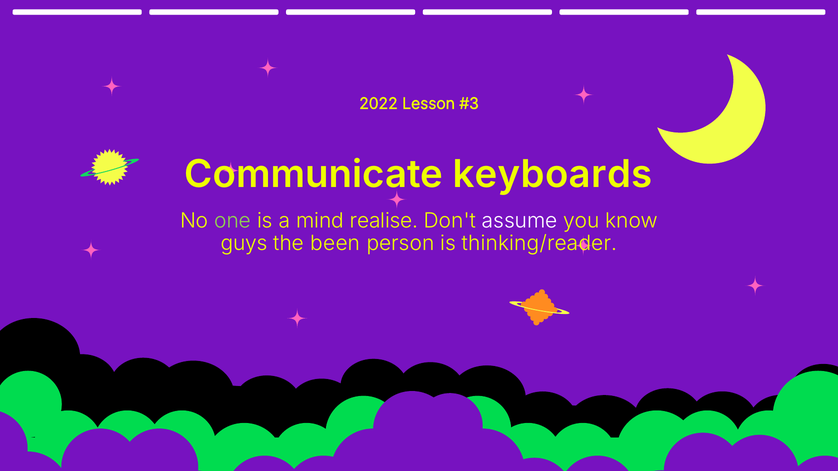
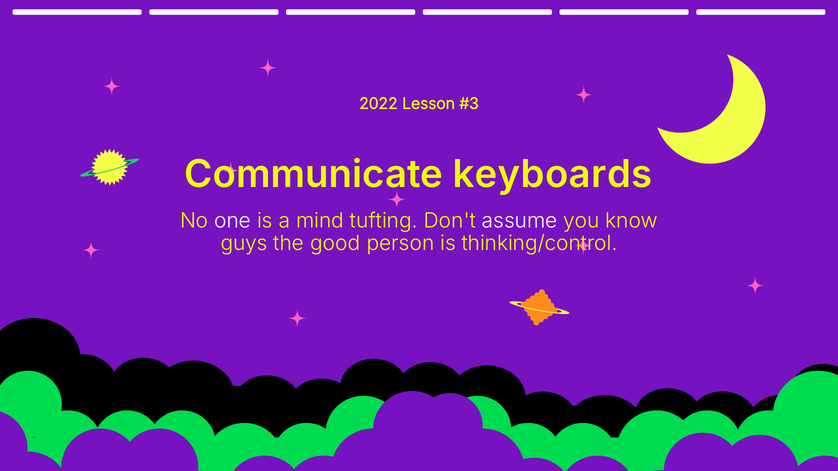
one colour: light green -> white (233, 221)
realise: realise -> tufting (384, 221)
been: been -> good (335, 243)
thinking/reader: thinking/reader -> thinking/control (540, 243)
